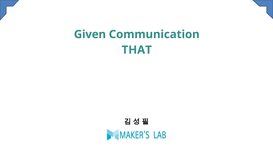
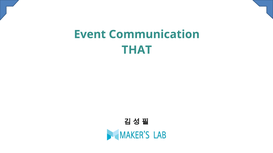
Given: Given -> Event (90, 34)
